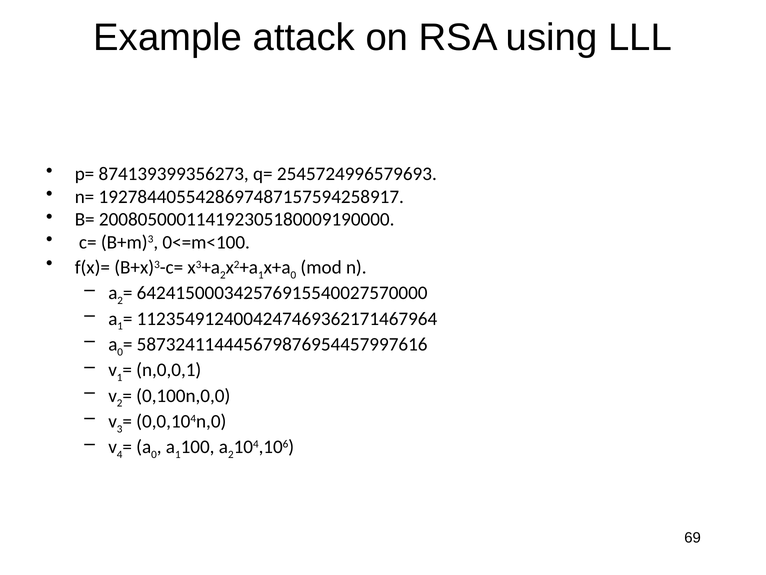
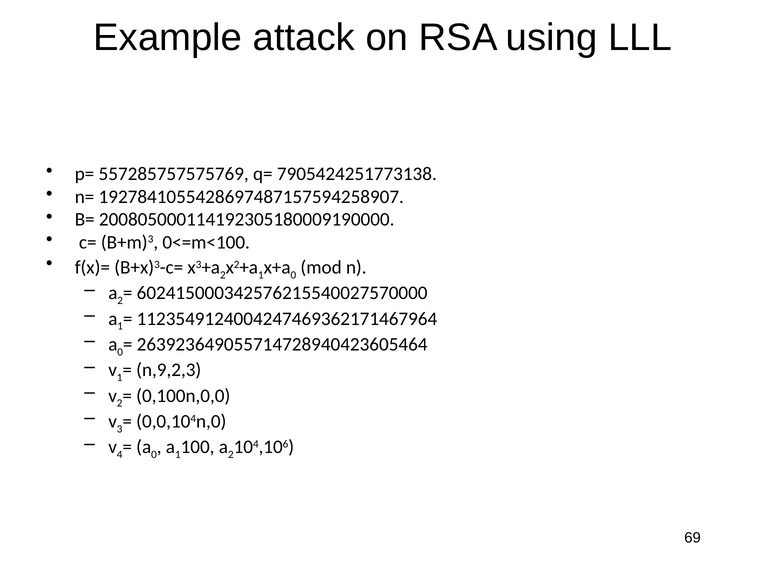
874139399356273: 874139399356273 -> 557285757575769 (174, 174)
2545724996579693: 2545724996579693 -> 7905424251773138 (357, 174)
1927844055428697487157594258917: 1927844055428697487157594258917 -> 1927841055428697487157594258907 (251, 197)
642415000342576915540027570000: 642415000342576915540027570000 -> 602415000342576215540027570000 (282, 293)
587324114445679876954457997616: 587324114445679876954457997616 -> 263923649055714728940423605464 (282, 344)
n,0,0,1: n,0,0,1 -> n,9,2,3 (169, 370)
